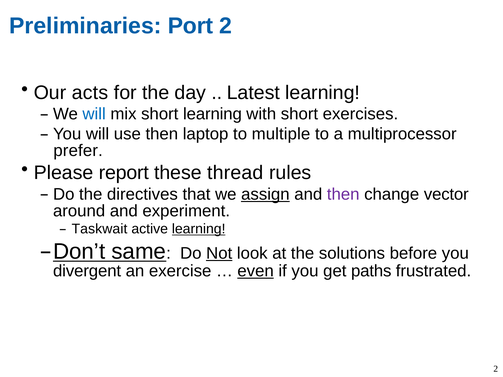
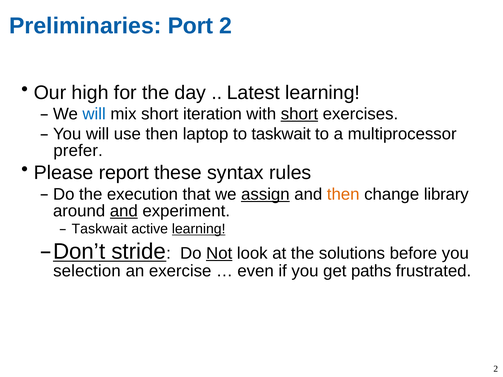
acts: acts -> high (90, 93)
short learning: learning -> iteration (212, 114)
short underline: none -> present (299, 114)
to multiple: multiple -> taskwait (281, 134)
thread: thread -> syntax (235, 173)
directives: directives -> execution (142, 194)
then colour: purple -> orange (343, 194)
vector: vector -> library (446, 194)
and underline: none -> present (124, 211)
same: same -> stride (139, 252)
divergent: divergent -> selection (87, 271)
even underline: present -> none (256, 271)
